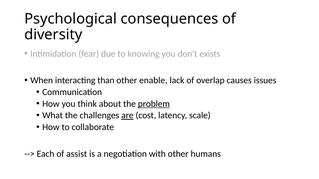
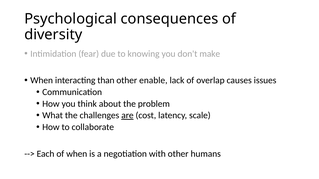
exists: exists -> make (210, 54)
problem underline: present -> none (154, 104)
of assist: assist -> when (77, 154)
